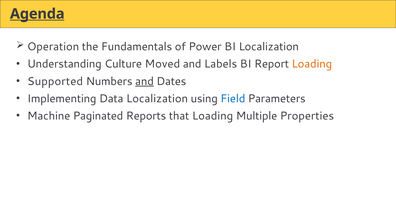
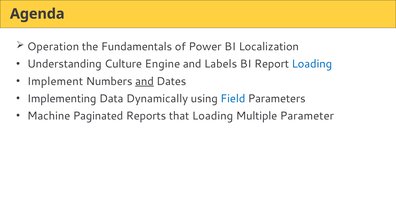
Agenda underline: present -> none (37, 14)
Moved: Moved -> Engine (162, 64)
Loading colour: orange -> blue (312, 64)
Supported: Supported -> Implement (55, 81)
Data Localization: Localization -> Dynamically (157, 98)
Properties: Properties -> Parameter (307, 116)
